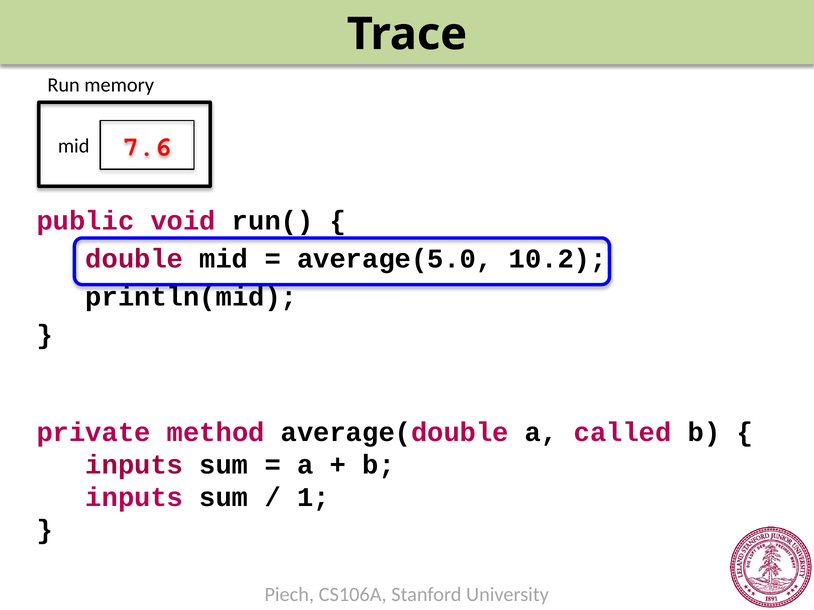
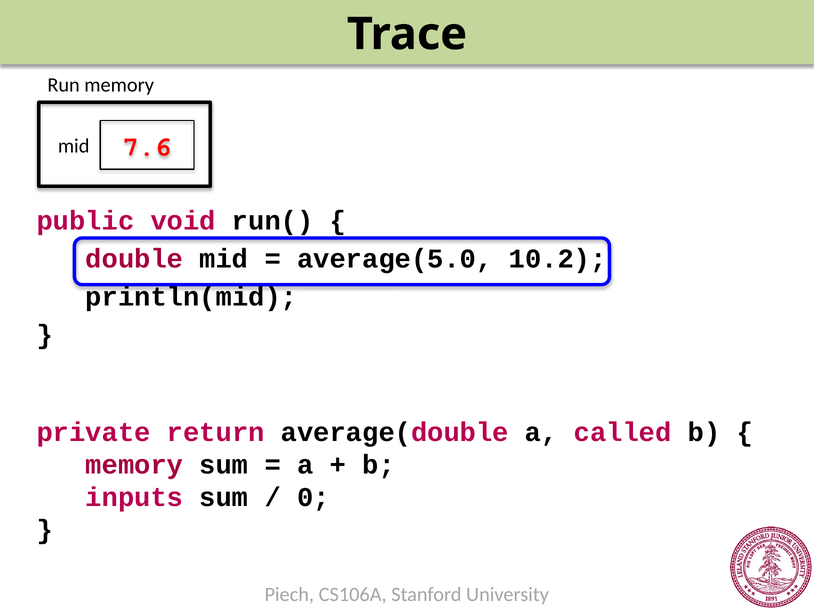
method: method -> return (216, 433)
inputs: inputs -> memory (134, 465)
1: 1 -> 0 (313, 498)
